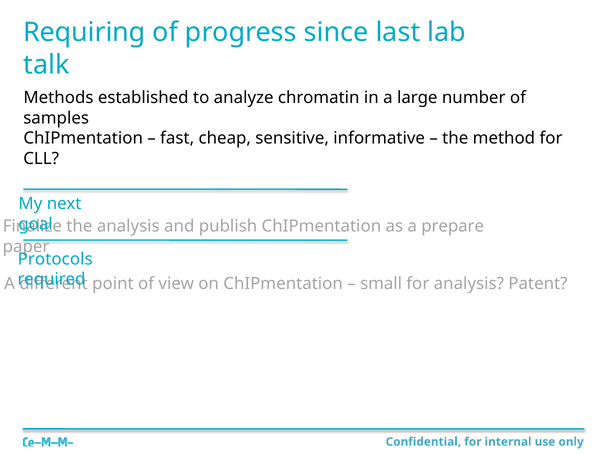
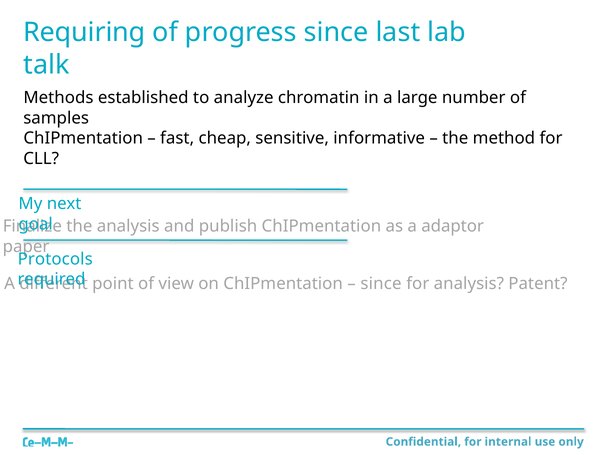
prepare: prepare -> adaptor (453, 227)
small: small -> since (381, 284)
